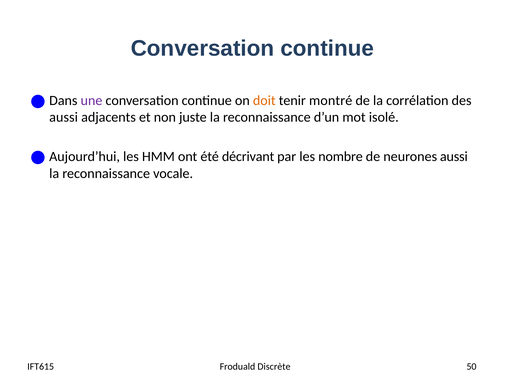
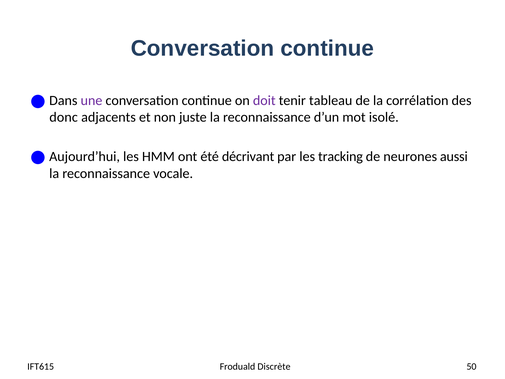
doit colour: orange -> purple (264, 100)
montré: montré -> tableau (331, 100)
aussi: aussi -> donc (64, 117)
nombre: nombre -> tracking (341, 156)
